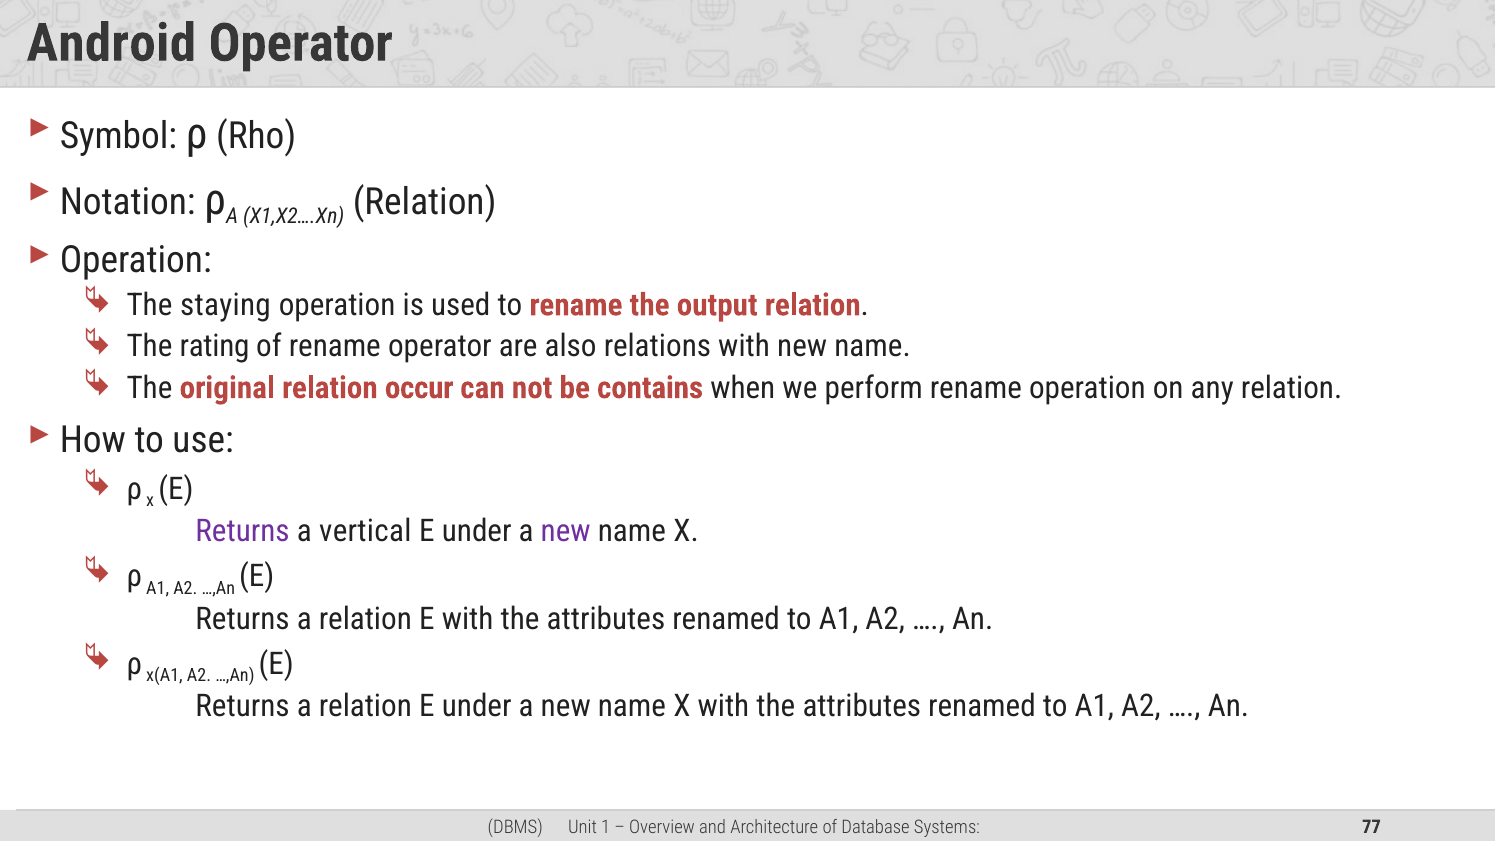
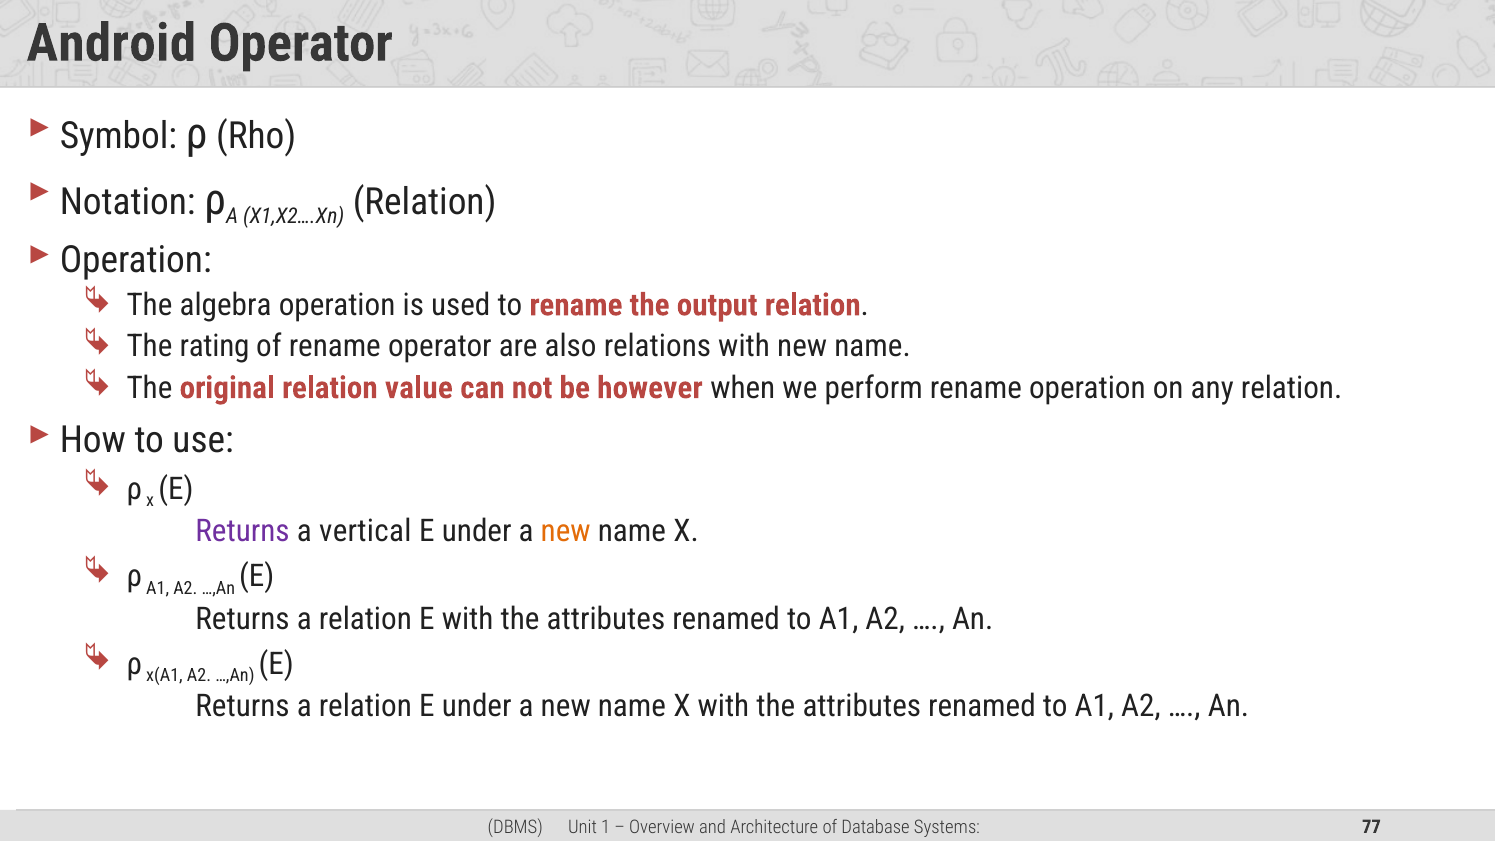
staying: staying -> algebra (226, 305)
occur: occur -> value (419, 388)
contains: contains -> however (650, 388)
new colour: purple -> orange (566, 531)
